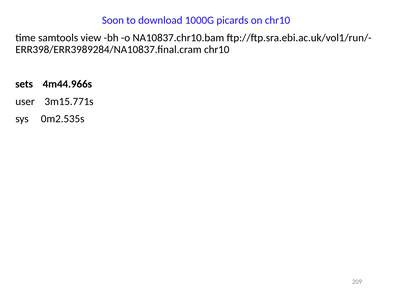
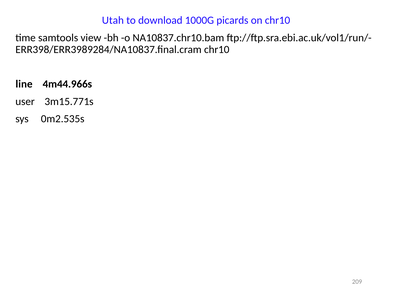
Soon: Soon -> Utah (113, 20)
sets: sets -> line (24, 84)
